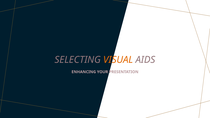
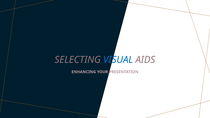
VISUAL colour: orange -> blue (118, 60)
